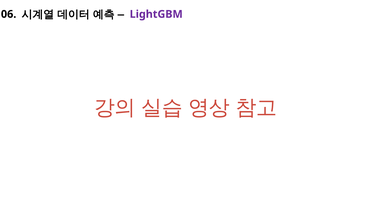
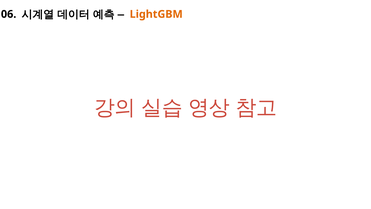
LightGBM colour: purple -> orange (156, 14)
